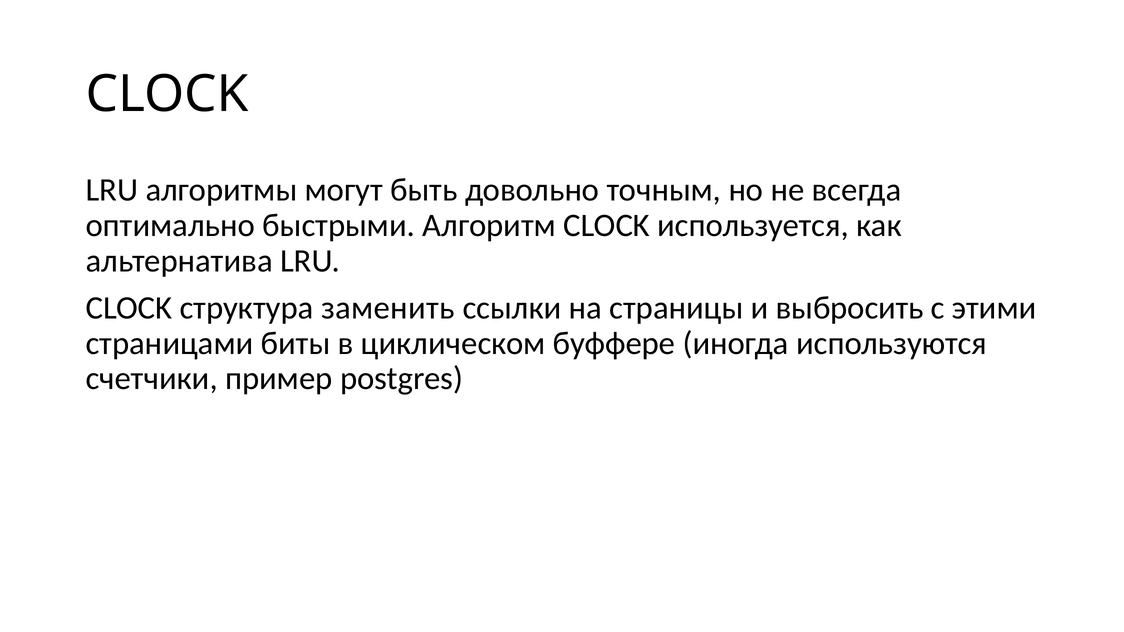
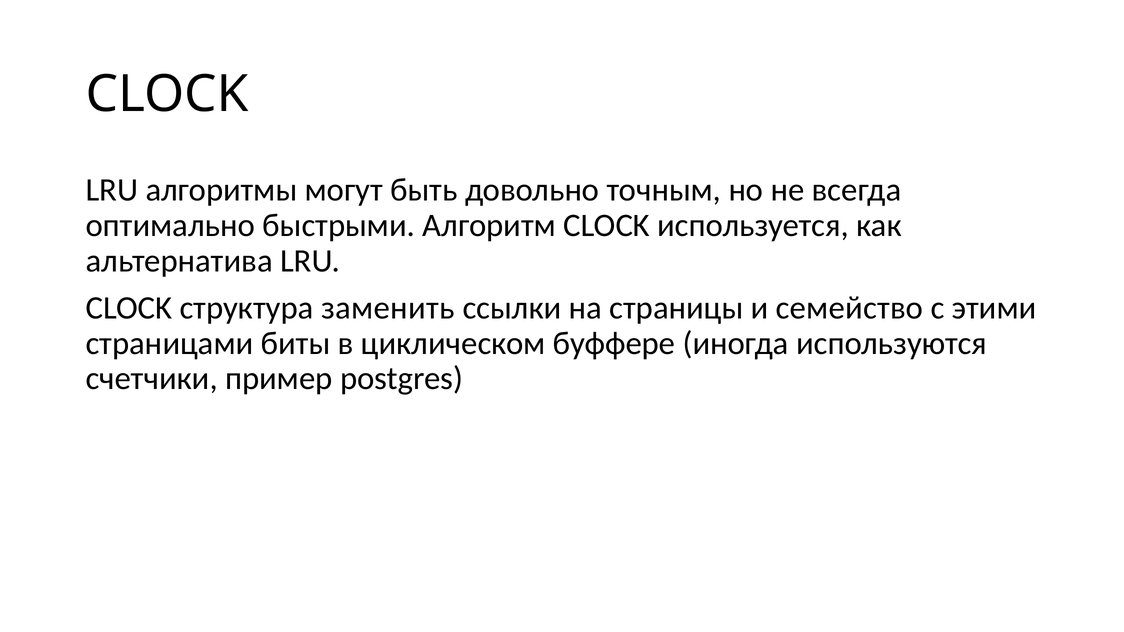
выбросить: выбросить -> семейство (850, 308)
